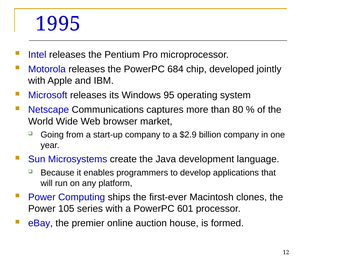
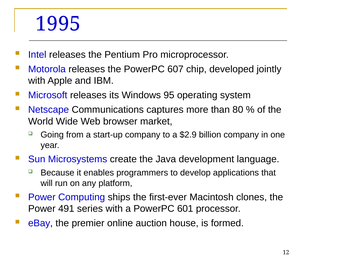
684: 684 -> 607 (175, 69)
105: 105 -> 491 (66, 209)
